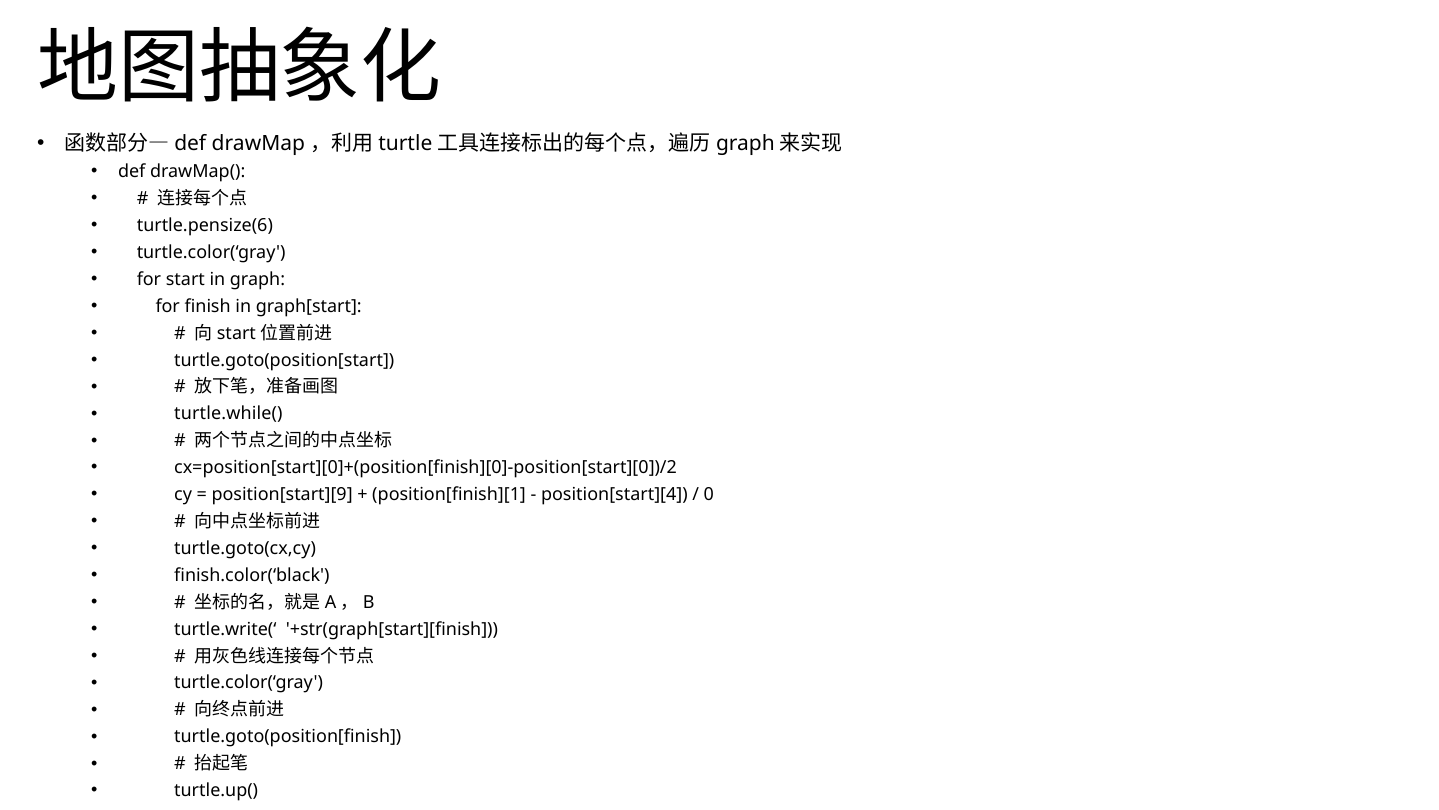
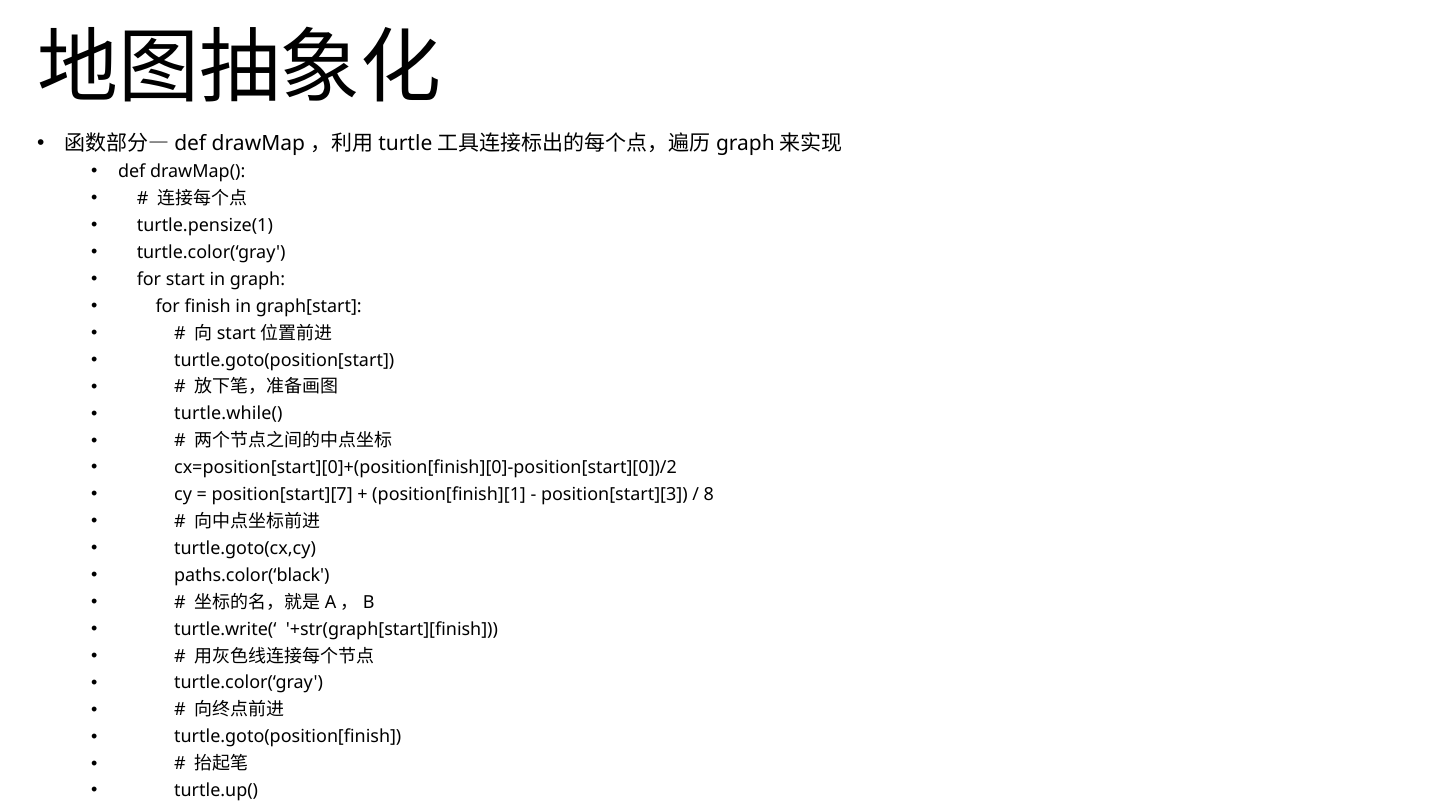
turtle.pensize(6: turtle.pensize(6 -> turtle.pensize(1 (205, 225)
position[start][9: position[start][9 -> position[start][7 (282, 494)
position[start][4: position[start][4 -> position[start][3 (614, 494)
0: 0 -> 8 (709, 494)
finish.color(‘black: finish.color(‘black -> paths.color(‘black (252, 575)
